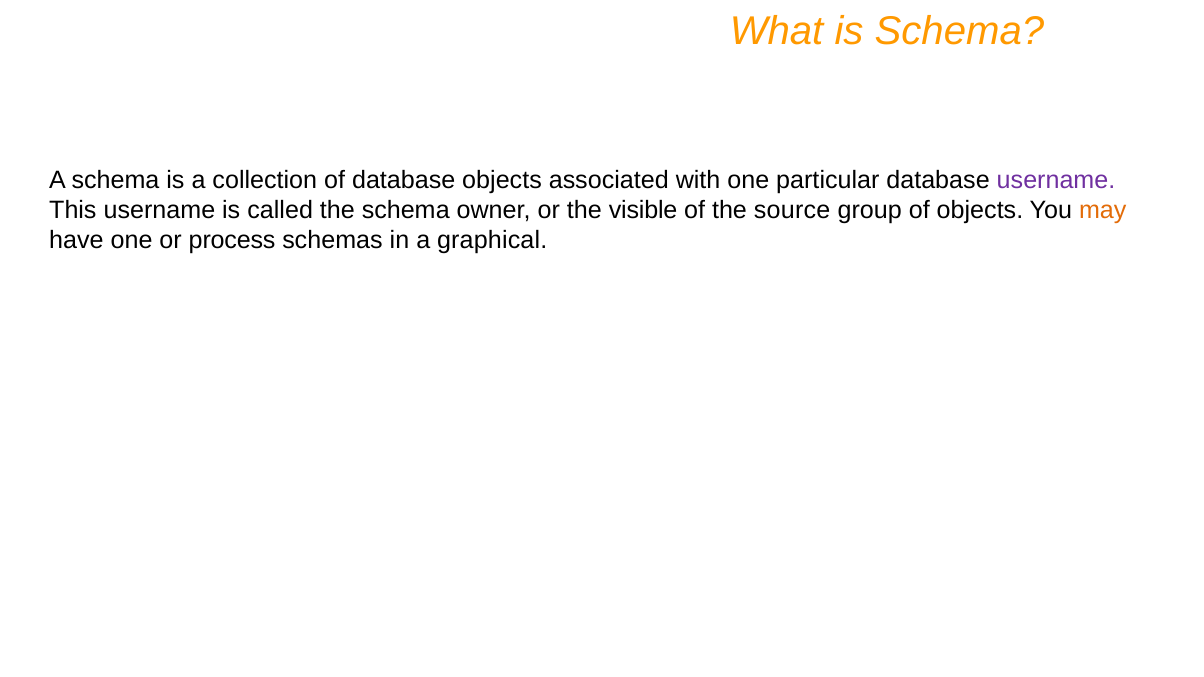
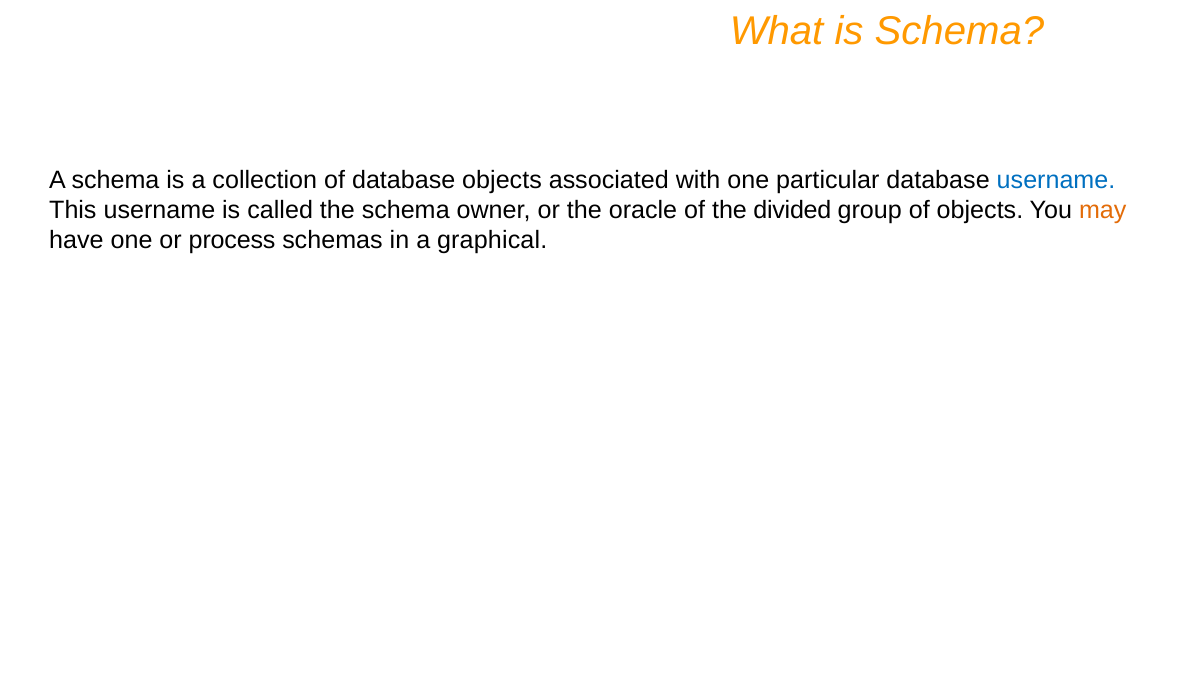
username colour: purple -> blue (1056, 180)
visible: visible -> oracle (643, 210)
source: source -> divided (792, 210)
